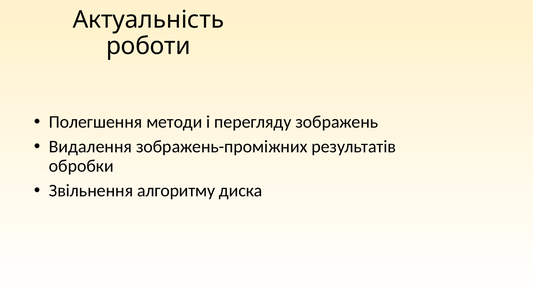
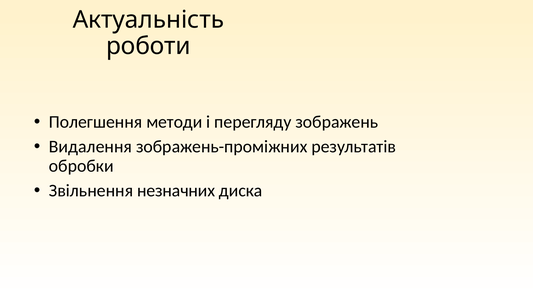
алгоритму: алгоритму -> незначних (176, 191)
